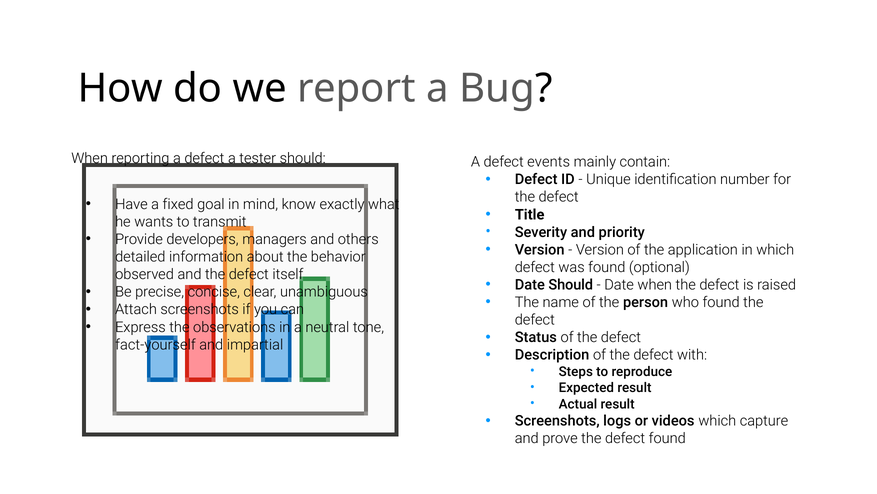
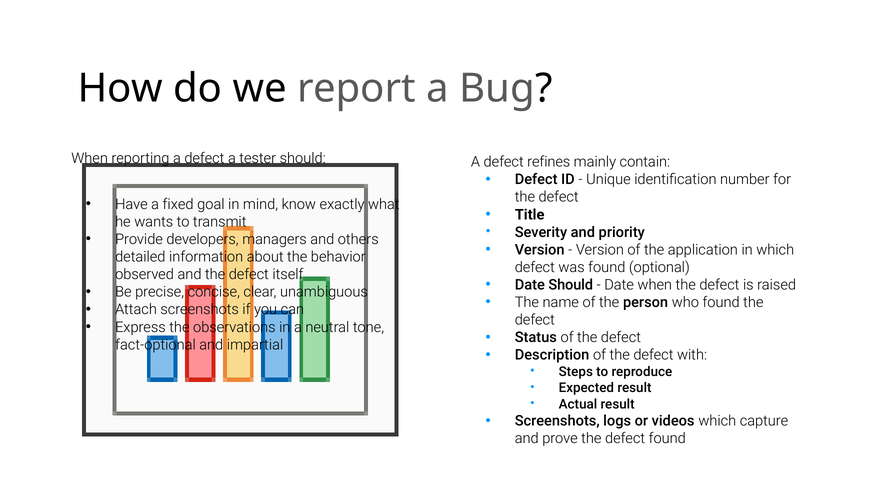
events: events -> refines (549, 161)
fact-yourself: fact-yourself -> fact-optional (155, 344)
